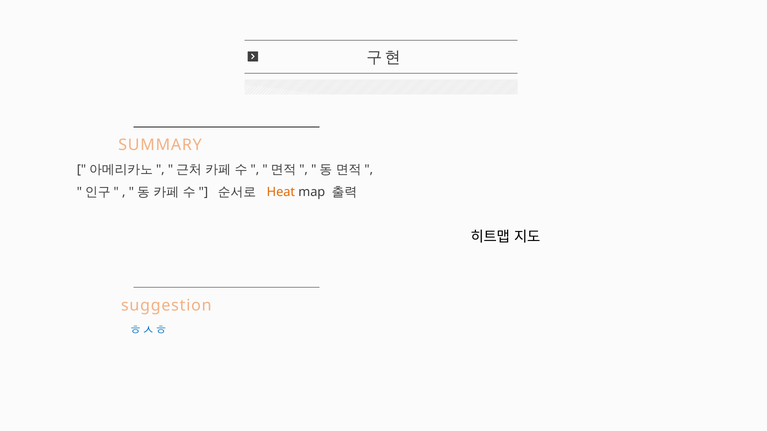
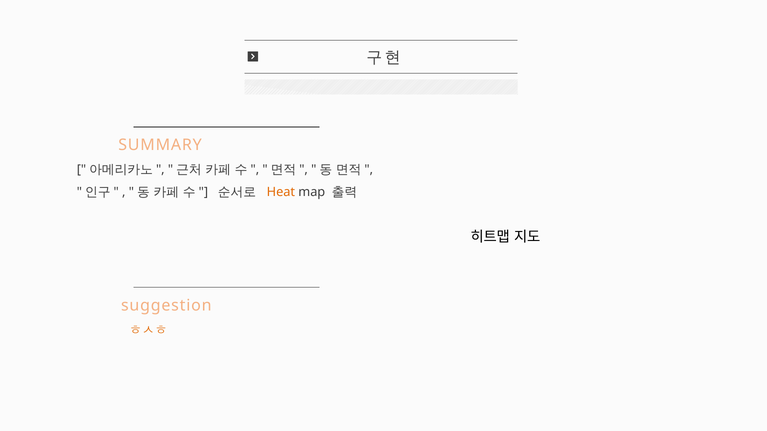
ㅎㅅㅎ colour: blue -> orange (148, 330)
